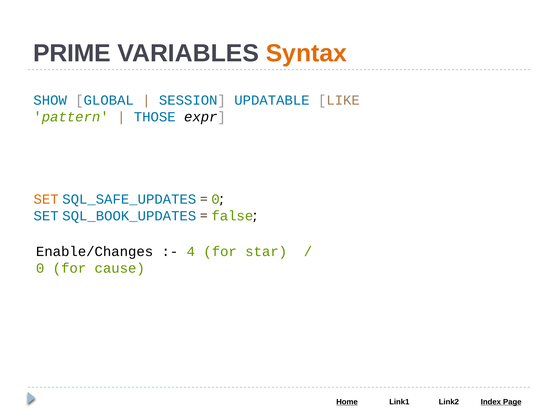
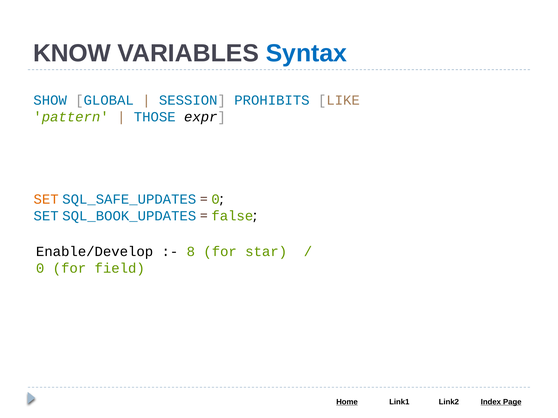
PRIME: PRIME -> KNOW (72, 53)
Syntax colour: orange -> blue (306, 53)
UPDATABLE: UPDATABLE -> PROHIBITS (272, 100)
Enable/Changes: Enable/Changes -> Enable/Develop (95, 252)
4: 4 -> 8 (191, 252)
cause: cause -> field (120, 269)
